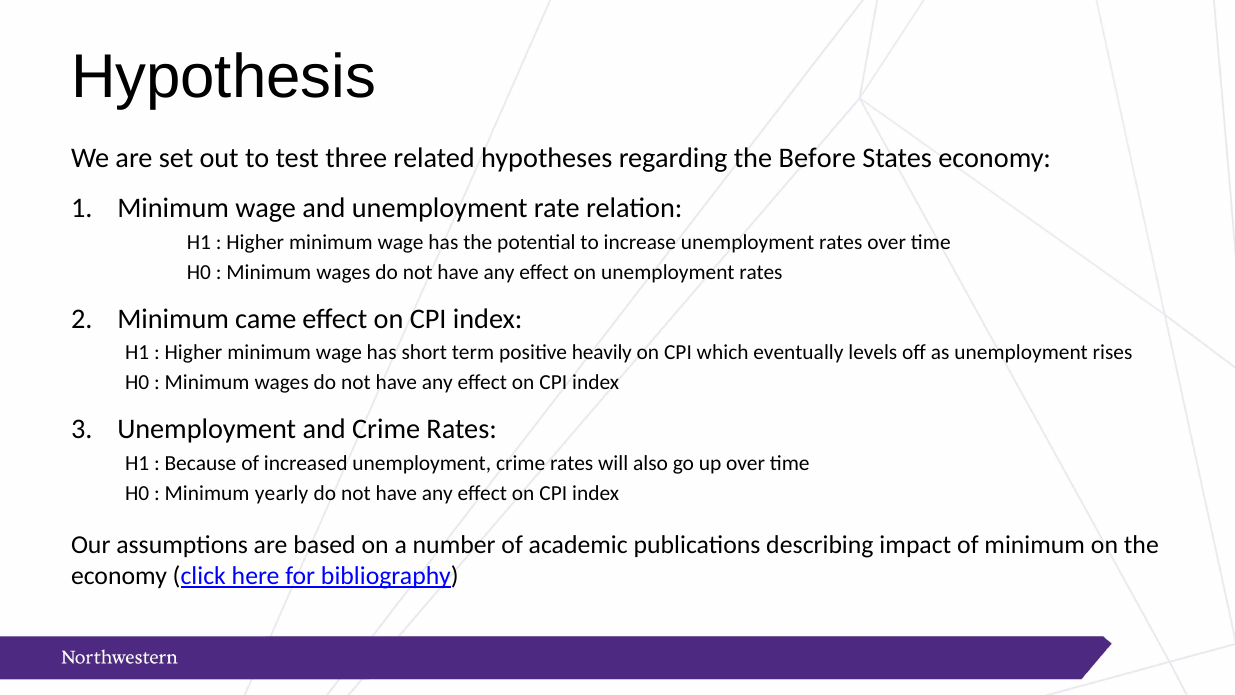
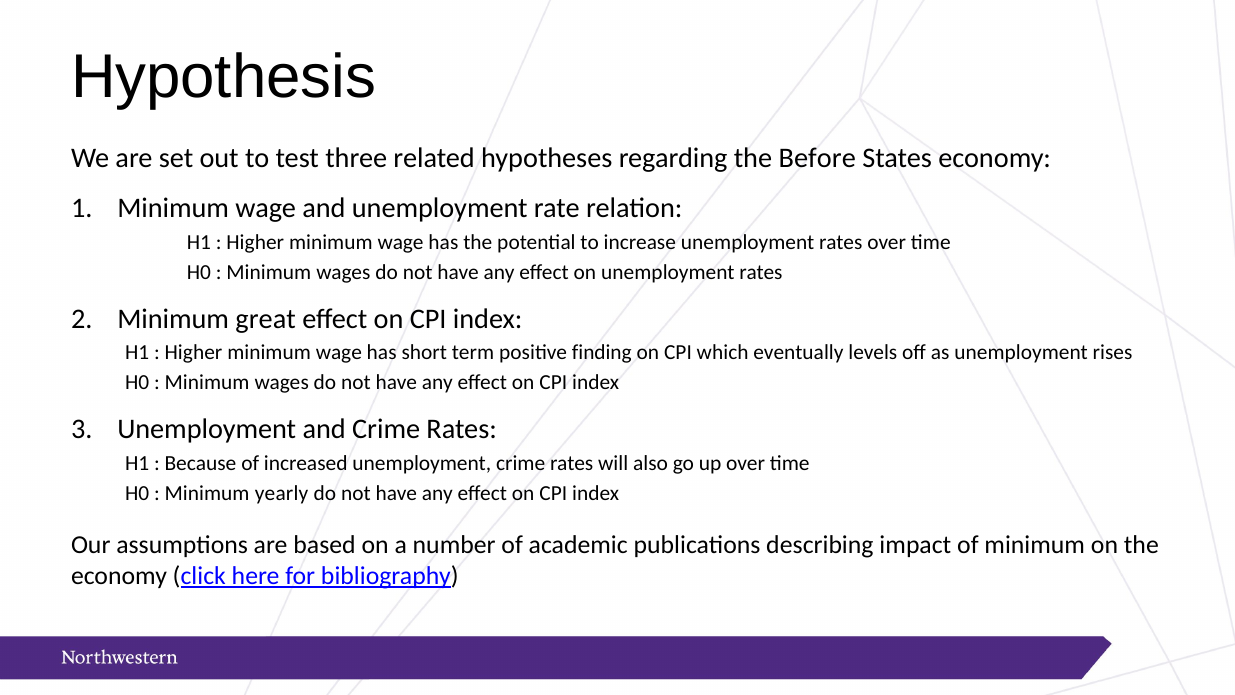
came: came -> great (266, 319)
heavily: heavily -> finding (602, 352)
